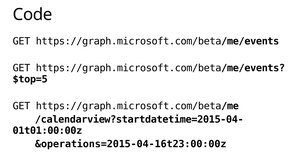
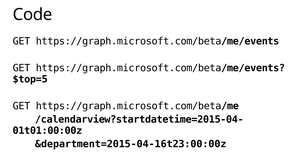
&operations=2015-04-16t23:00:00z: &operations=2015-04-16t23:00:00z -> &department=2015-04-16t23:00:00z (131, 144)
